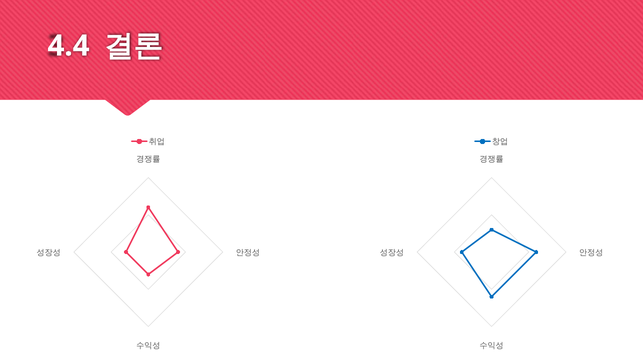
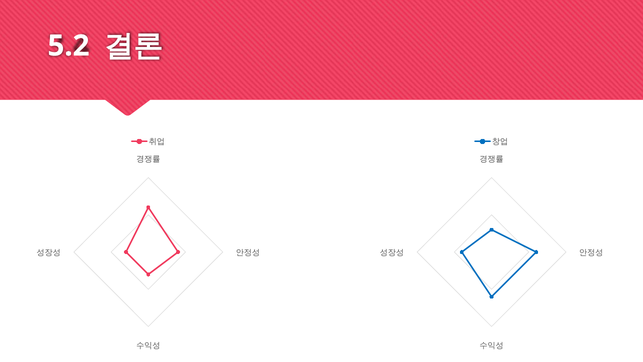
4.4: 4.4 -> 5.2 (69, 46)
